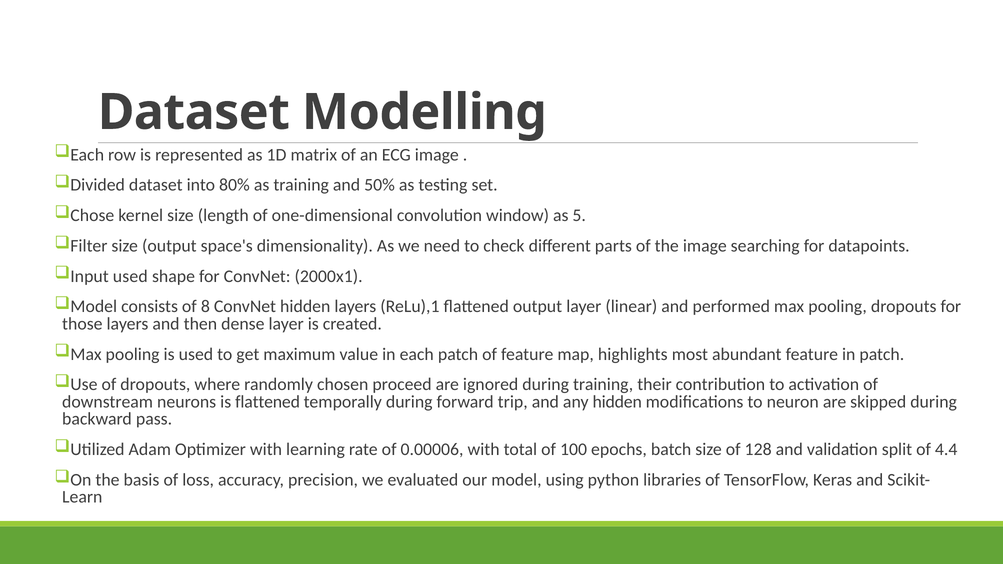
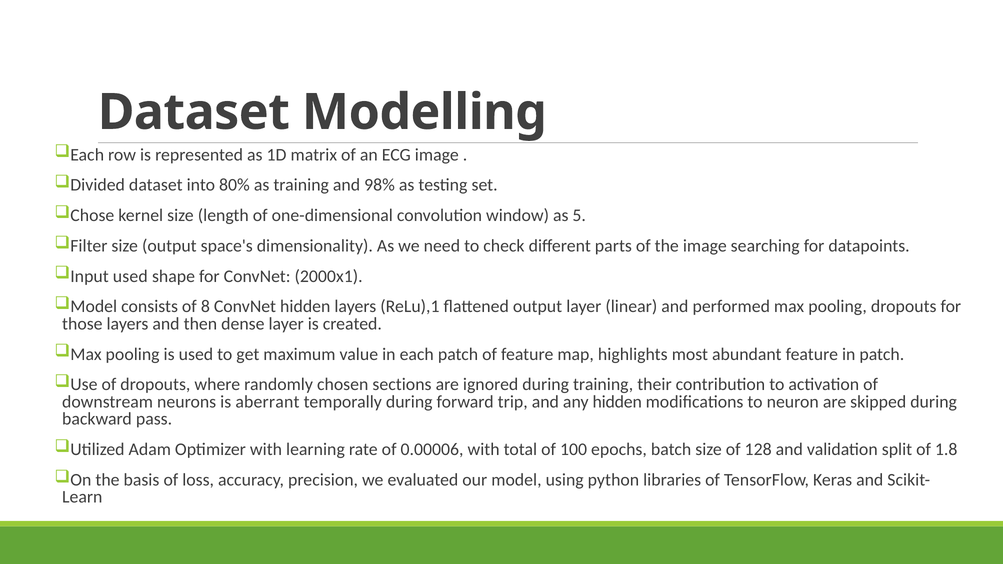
50%: 50% -> 98% (379, 185)
proceed: proceed -> sections (402, 385)
is flattened: flattened -> aberrant (267, 402)
4.4: 4.4 -> 1.8 (946, 450)
